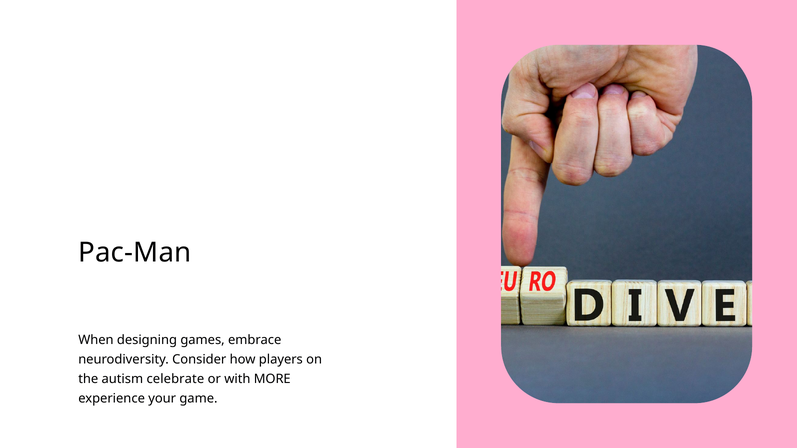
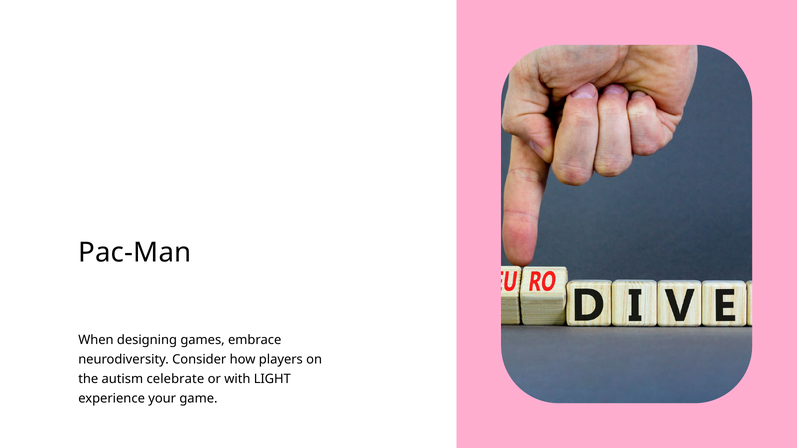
MORE: MORE -> LIGHT (272, 379)
